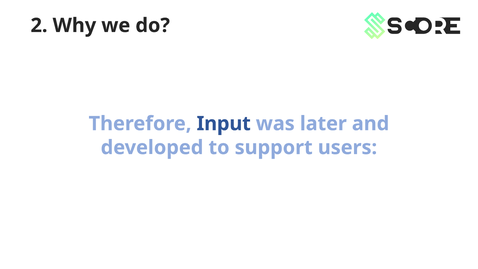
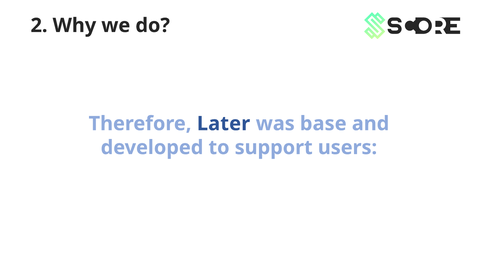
Input: Input -> Later (224, 124)
later: later -> base (323, 124)
